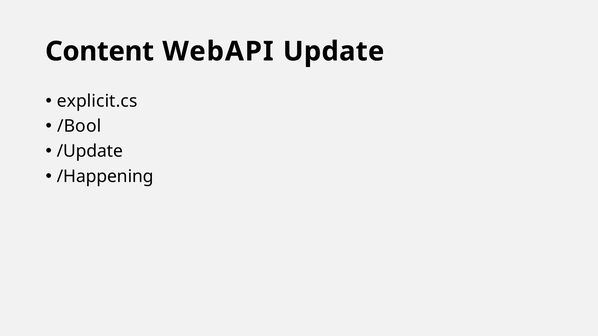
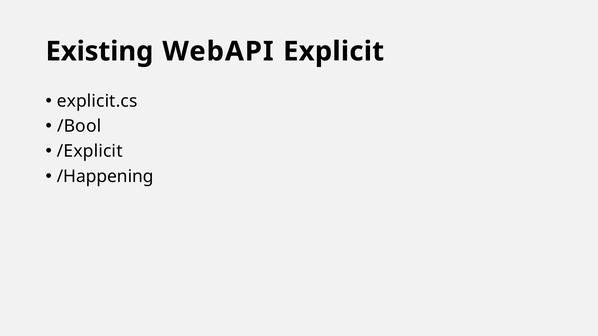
Content: Content -> Existing (99, 51)
Update: Update -> Explicit (334, 51)
/Update: /Update -> /Explicit (90, 151)
